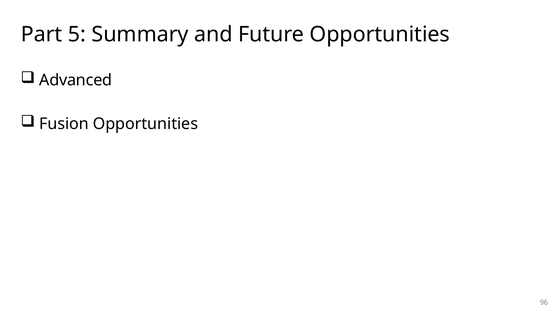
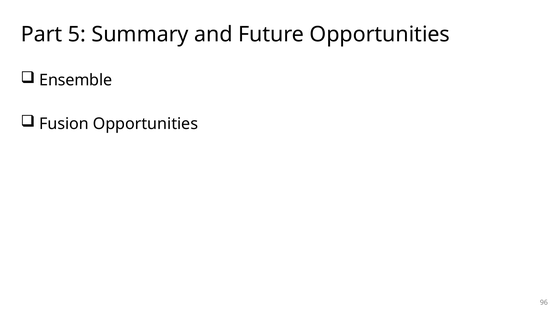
Advanced: Advanced -> Ensemble (76, 80)
